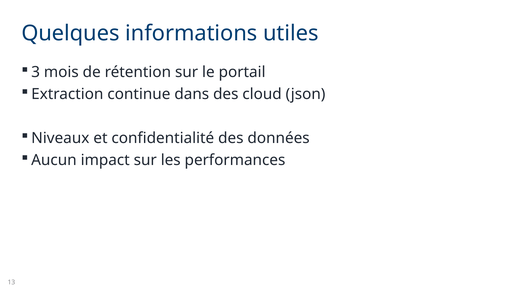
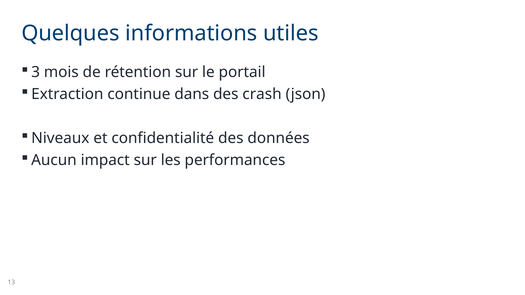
cloud: cloud -> crash (262, 94)
